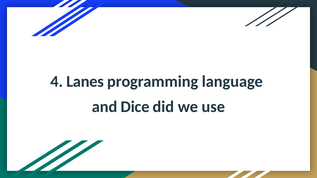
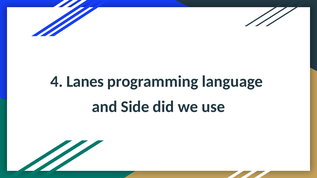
Dice: Dice -> Side (135, 107)
